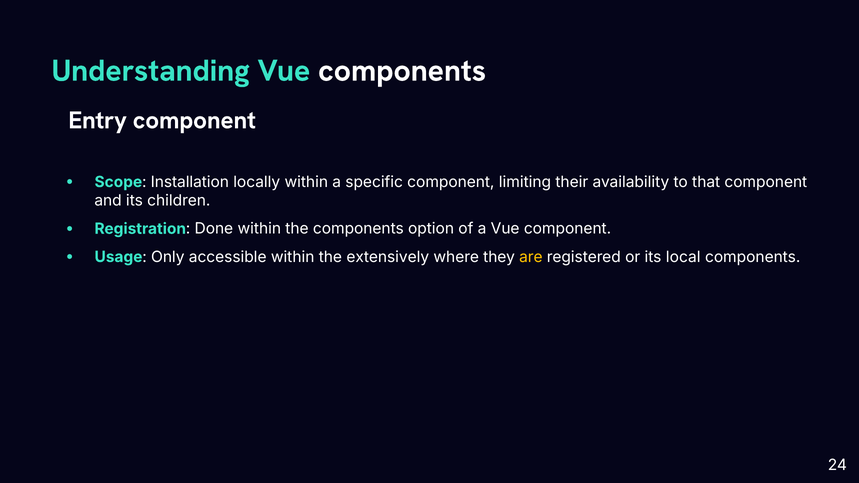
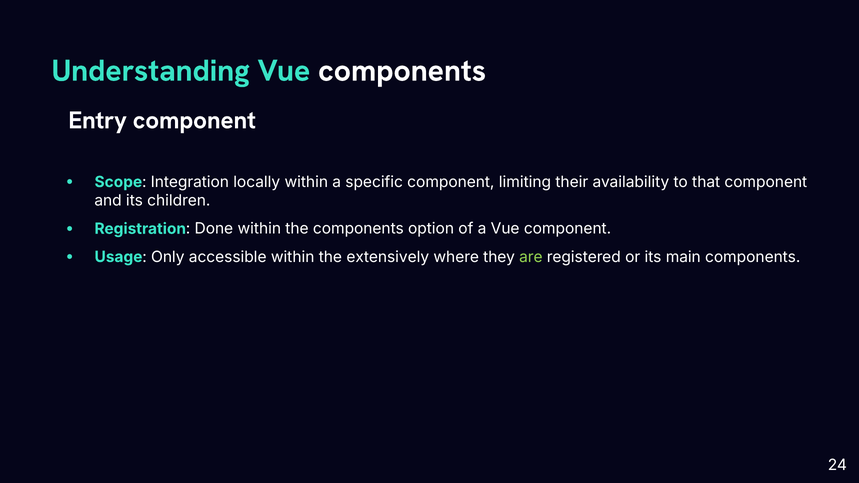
Installation: Installation -> Integration (190, 182)
are colour: yellow -> light green (531, 257)
local: local -> main (683, 257)
